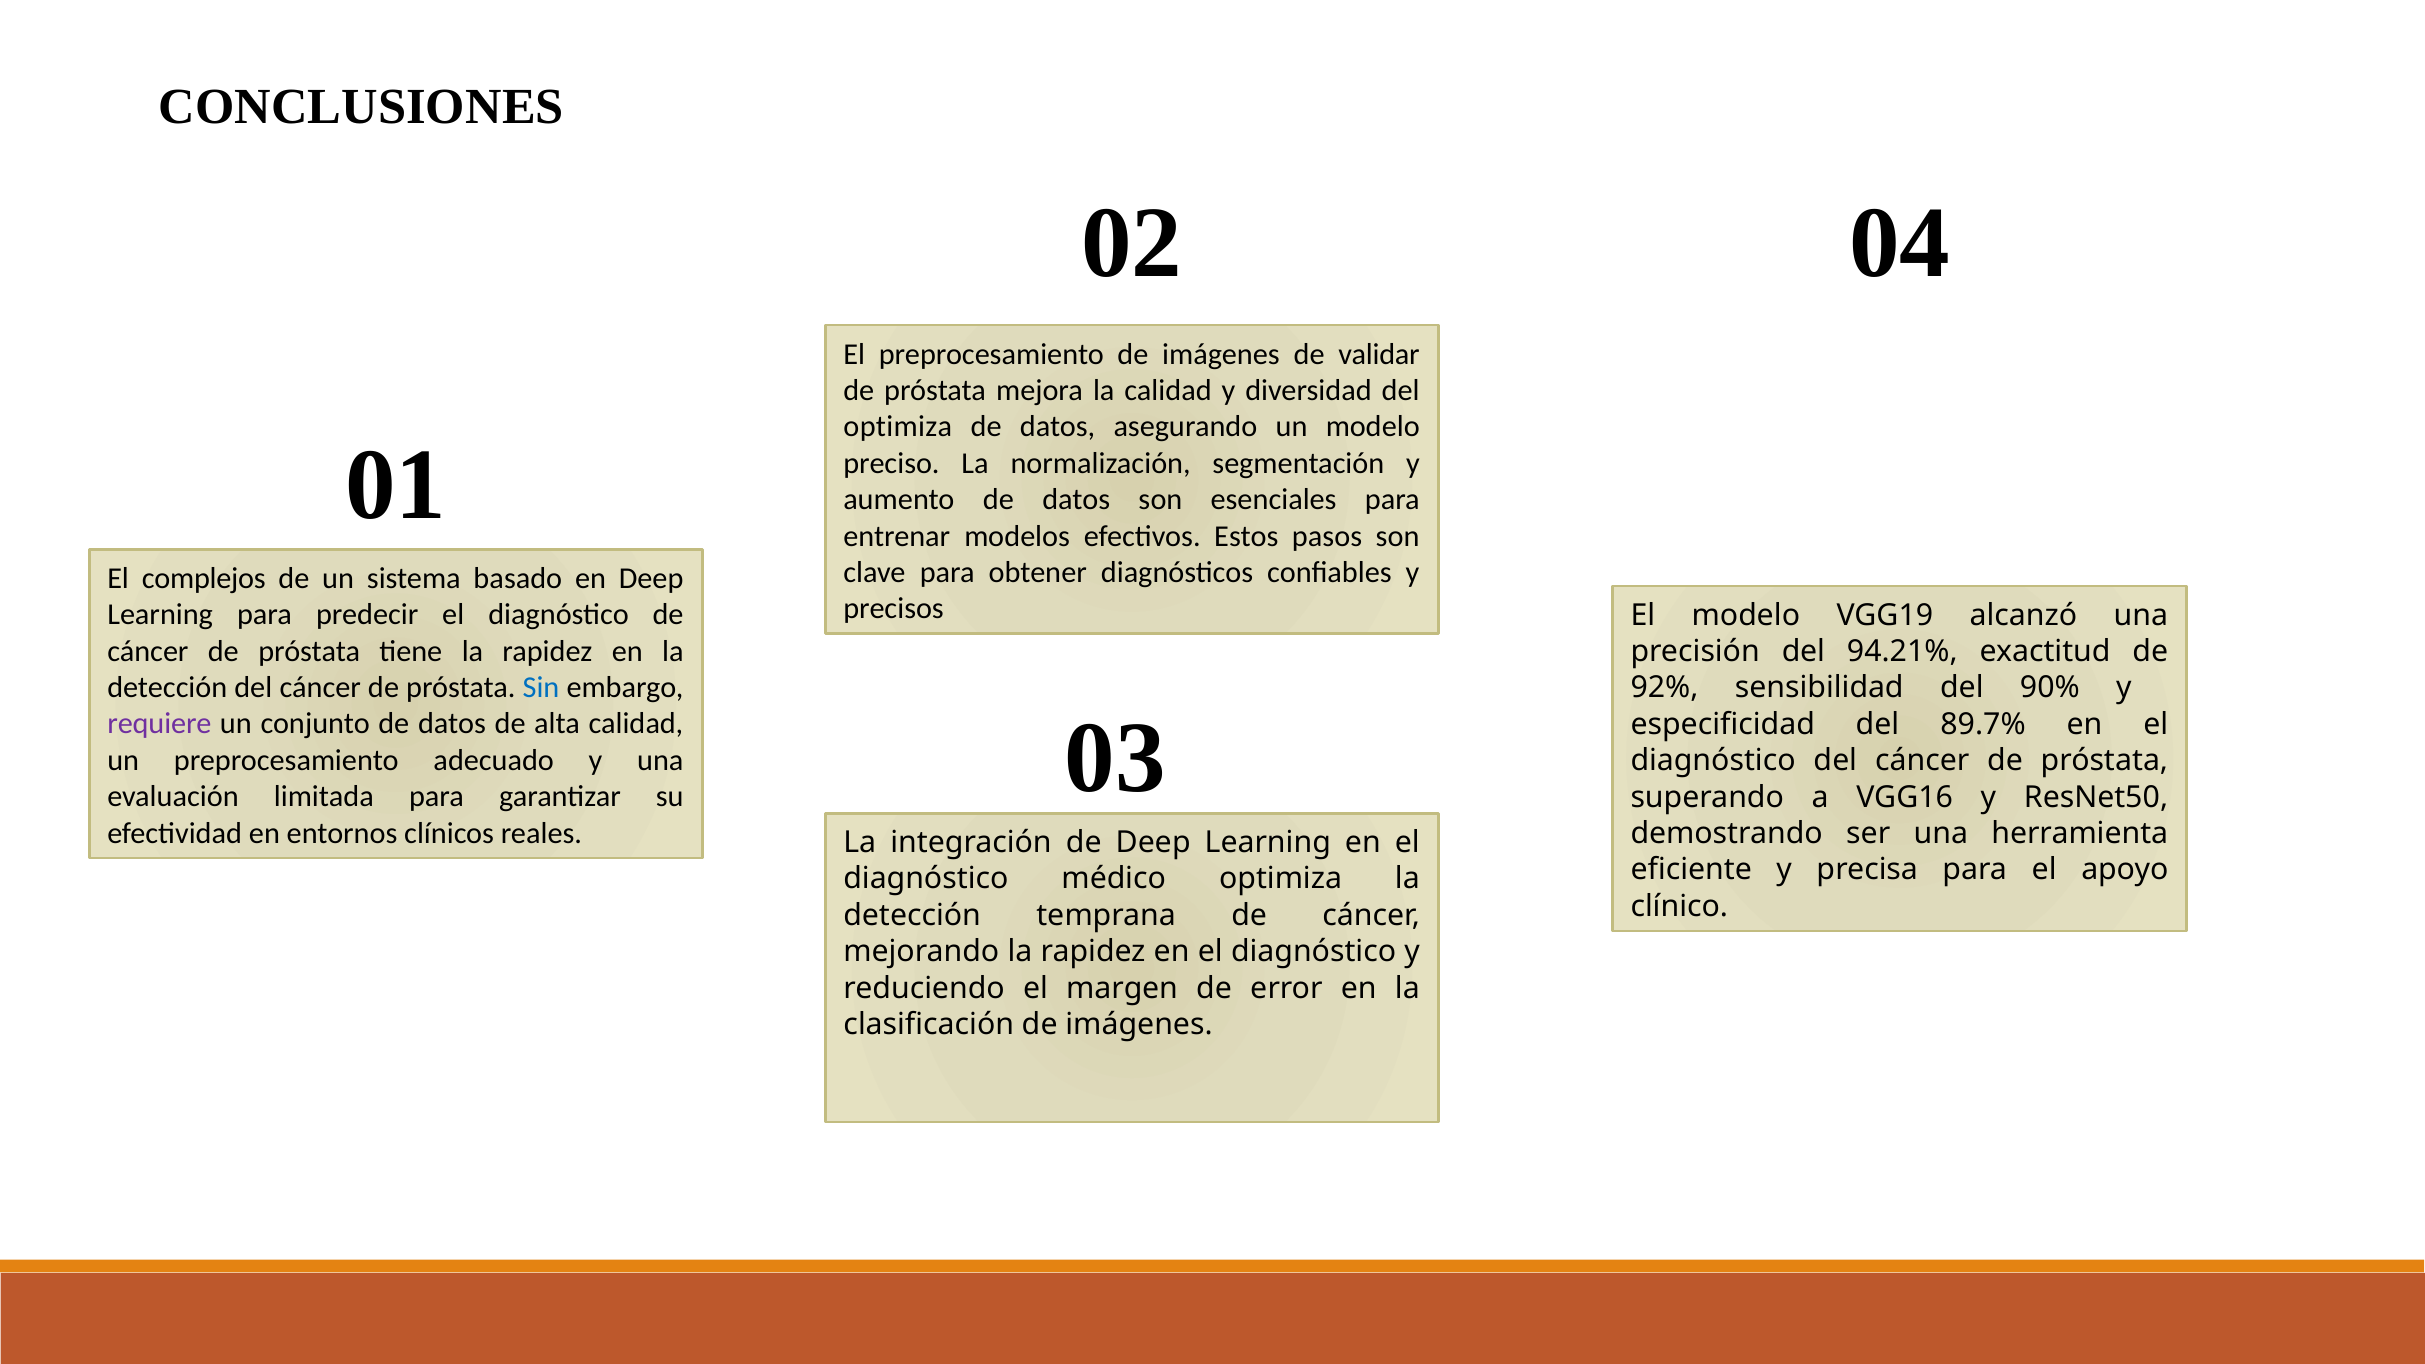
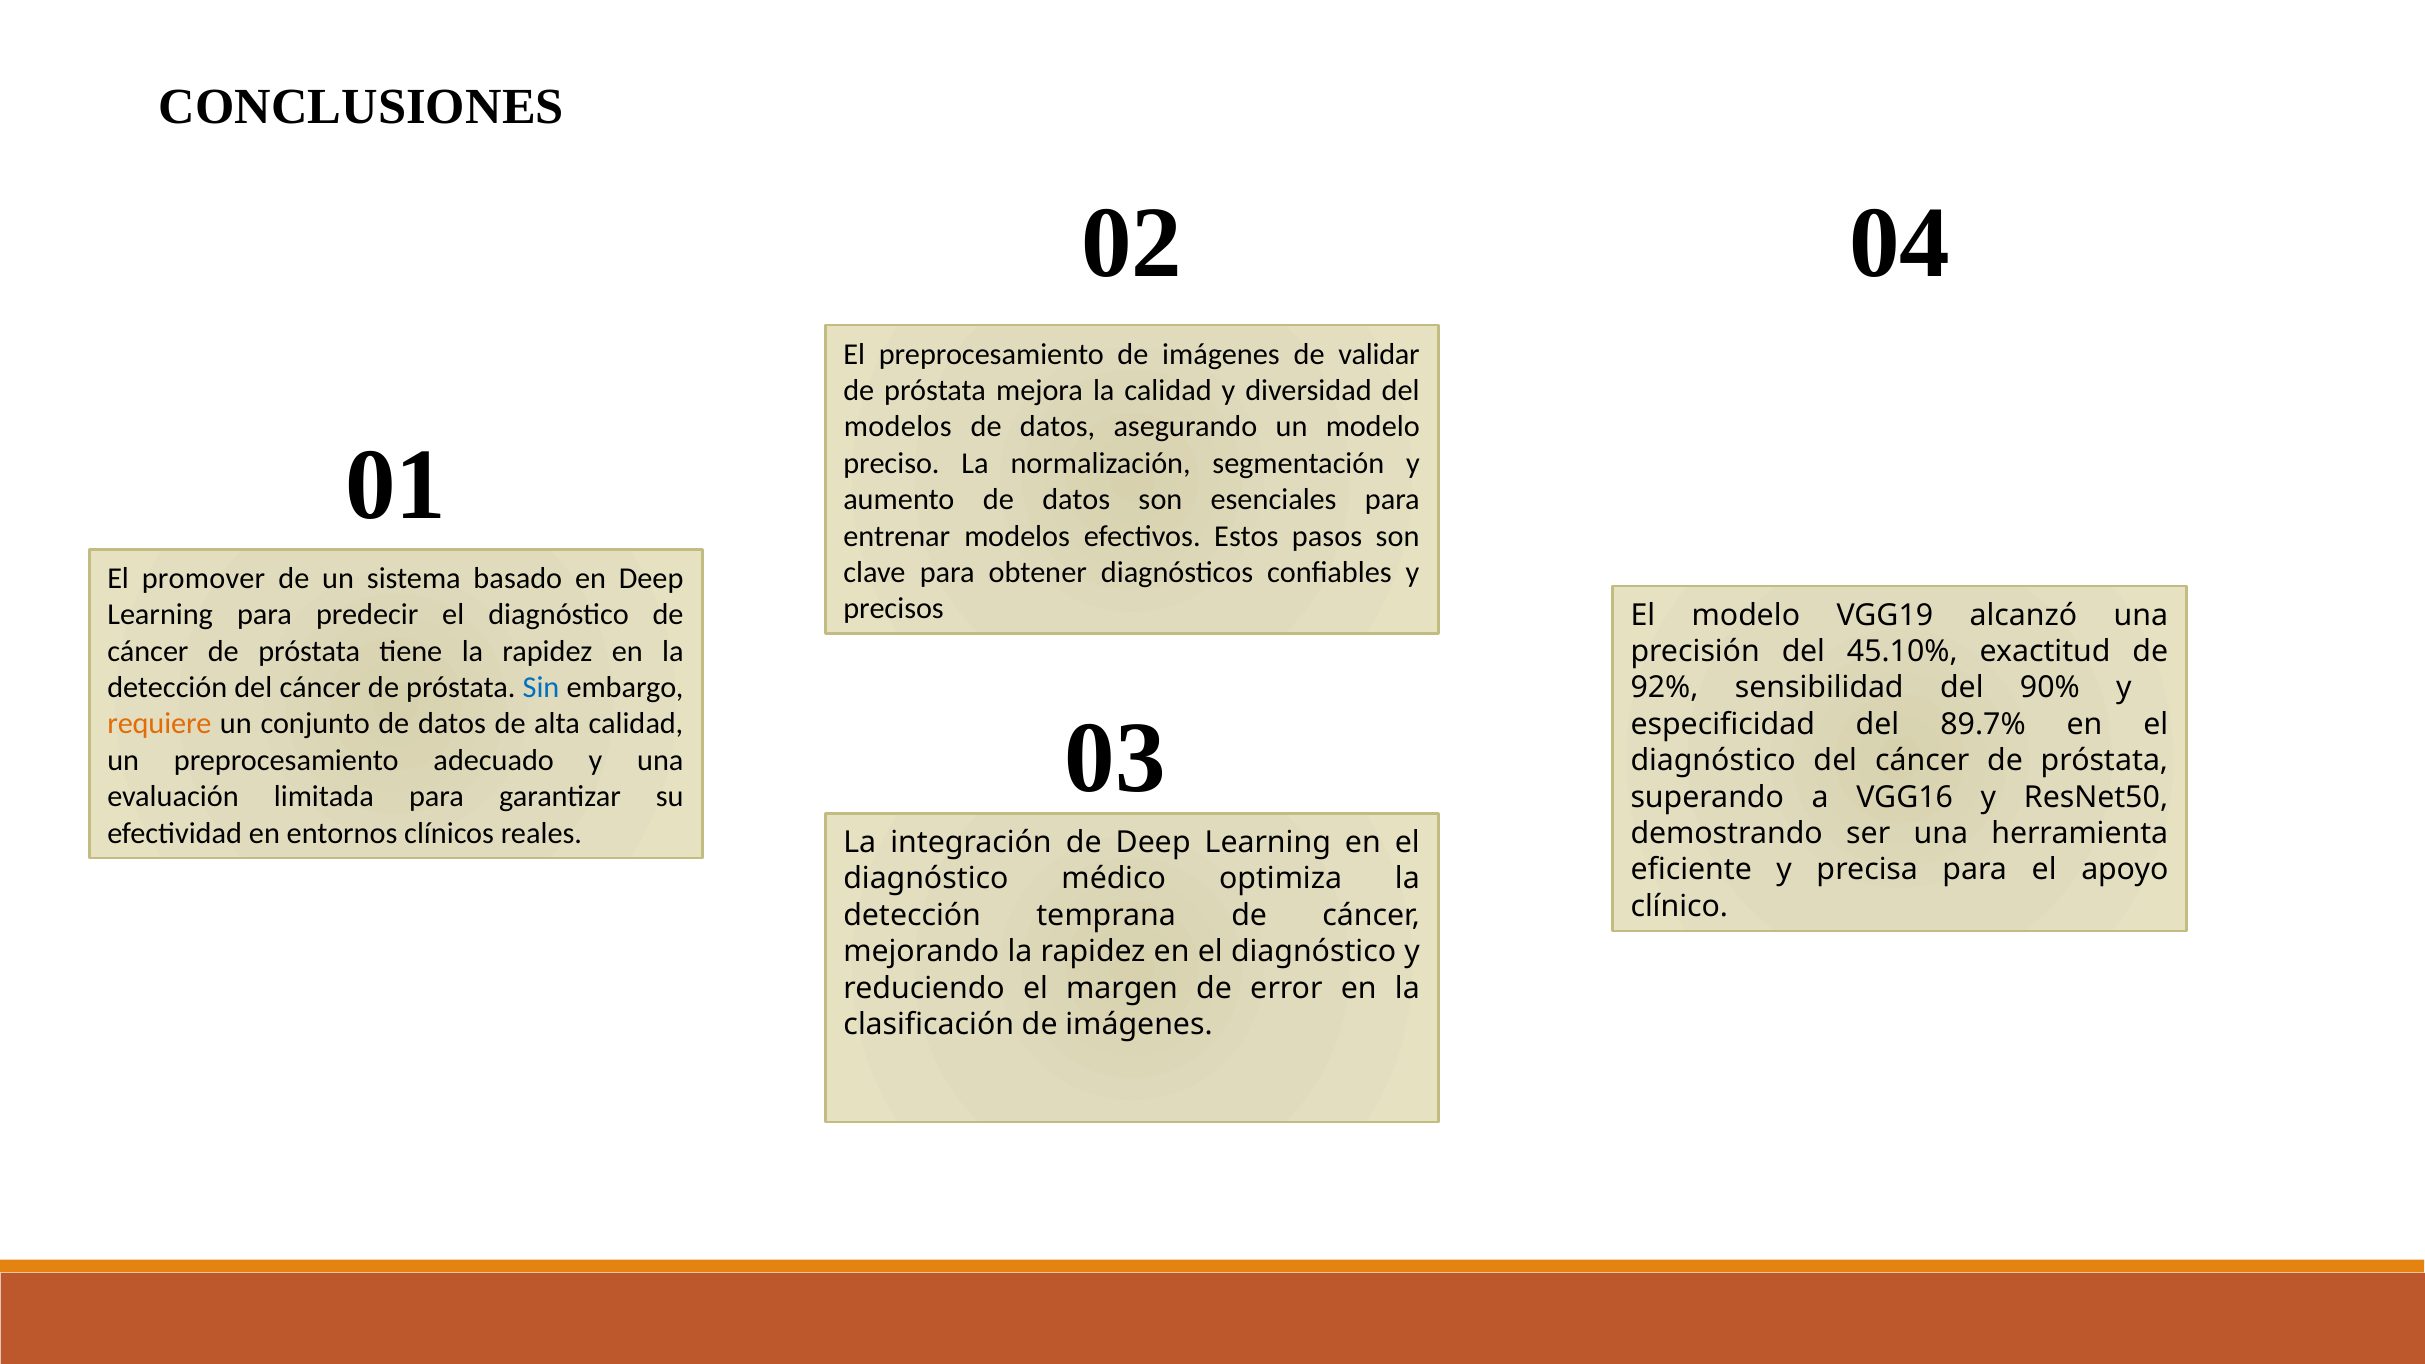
optimiza: optimiza -> modelos (898, 427)
complejos: complejos -> promover (204, 579)
94.21%: 94.21% -> 45.10% (1902, 652)
requiere colour: purple -> orange (159, 724)
